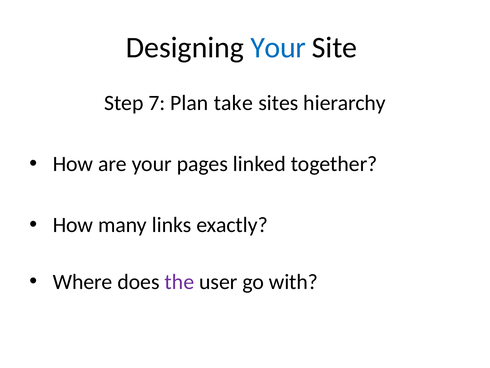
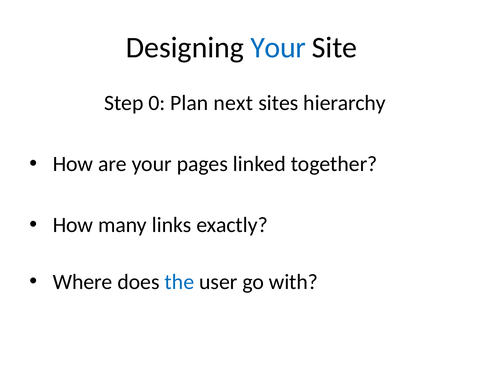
7: 7 -> 0 (157, 103)
take: take -> next (233, 103)
the colour: purple -> blue (179, 281)
